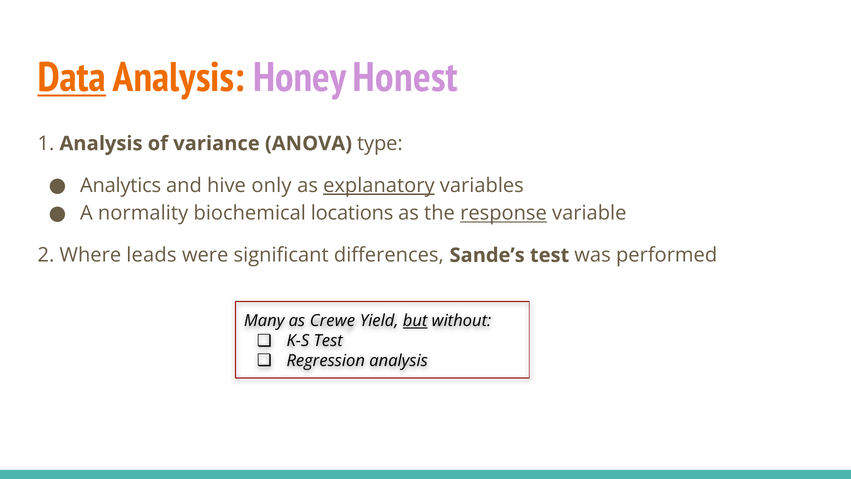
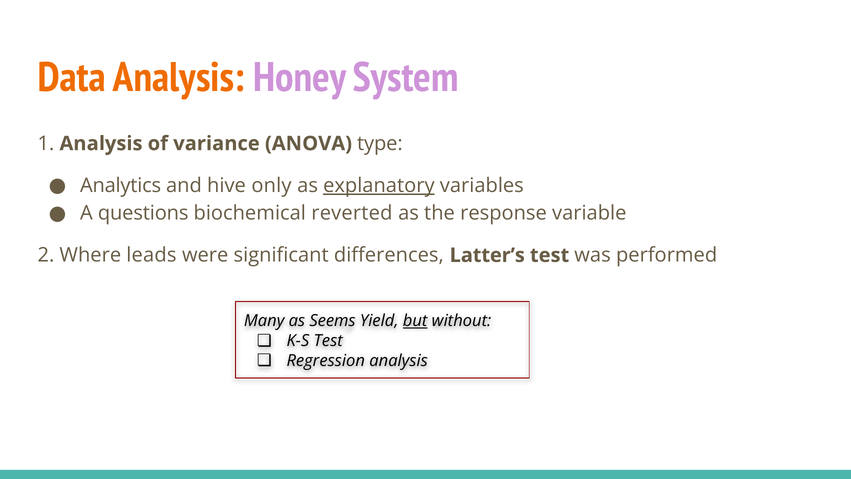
Data underline: present -> none (72, 78)
Honest: Honest -> System (406, 78)
normality: normality -> questions (143, 213)
locations: locations -> reverted (352, 213)
response underline: present -> none (503, 213)
Sande’s: Sande’s -> Latter’s (487, 255)
Crewe: Crewe -> Seems (333, 321)
